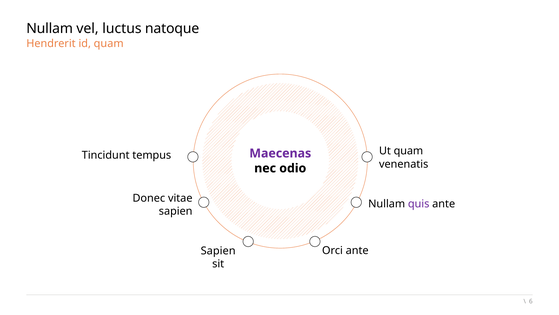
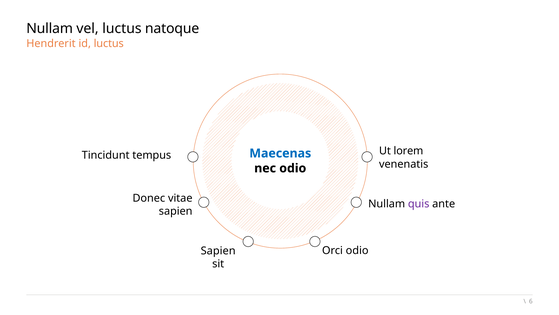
id quam: quam -> luctus (109, 44)
Ut quam: quam -> lorem (408, 151)
Maecenas colour: purple -> blue (280, 153)
Orci ante: ante -> odio (357, 250)
